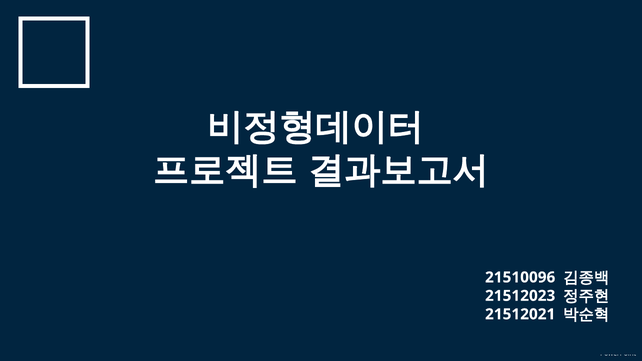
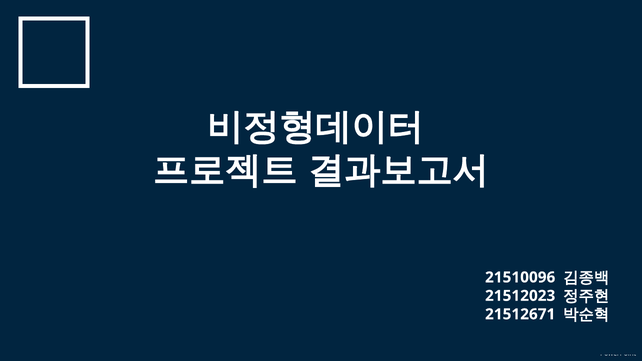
21512021: 21512021 -> 21512671 (520, 314)
